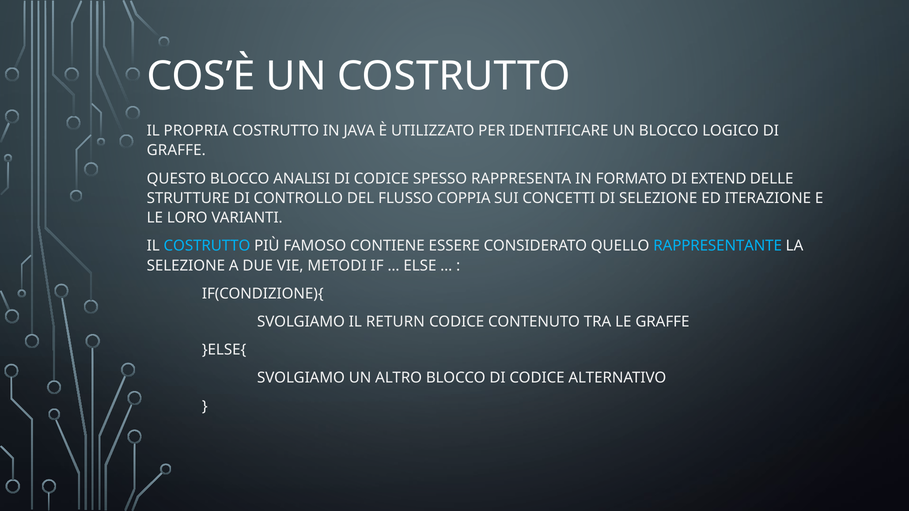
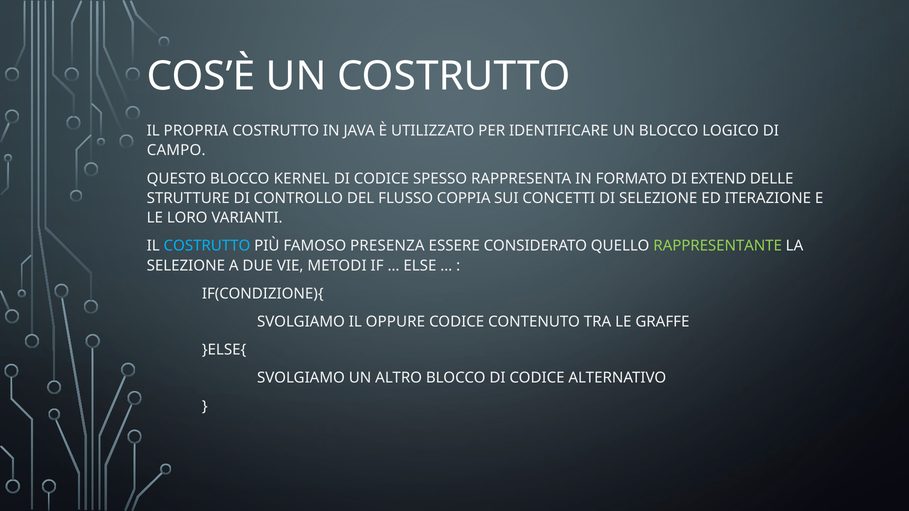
GRAFFE: GRAFFE -> CAMPO (176, 151)
ANALISI: ANALISI -> KERNEL (302, 179)
CONTIENE: CONTIENE -> PRESENZA (387, 246)
RAPPRESENTANTE colour: light blue -> light green (718, 246)
RETURN: RETURN -> OPPURE (395, 322)
